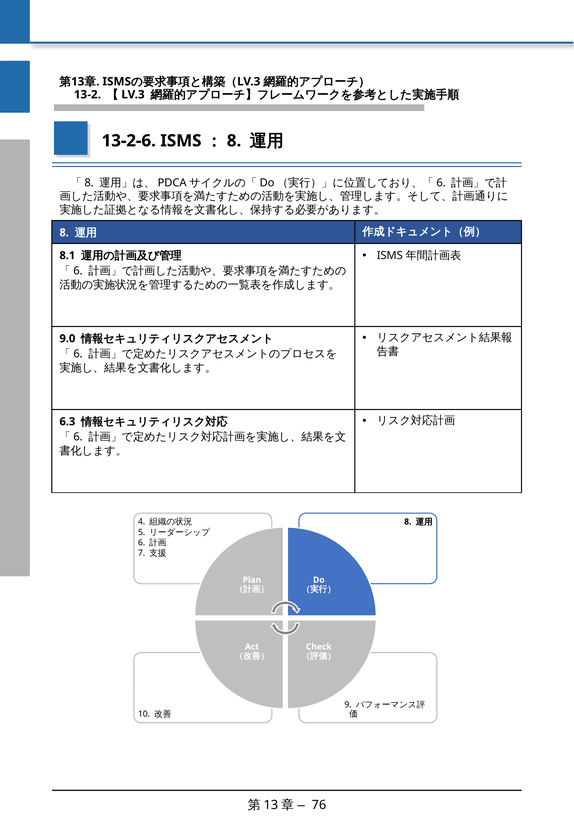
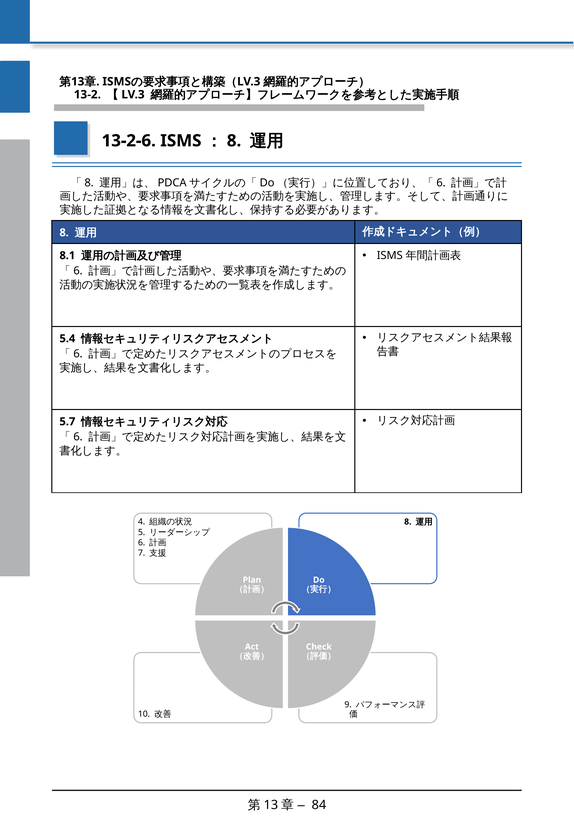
9.0: 9.0 -> 5.4 (67, 339)
6.3: 6.3 -> 5.7 (67, 422)
76: 76 -> 84 (319, 805)
